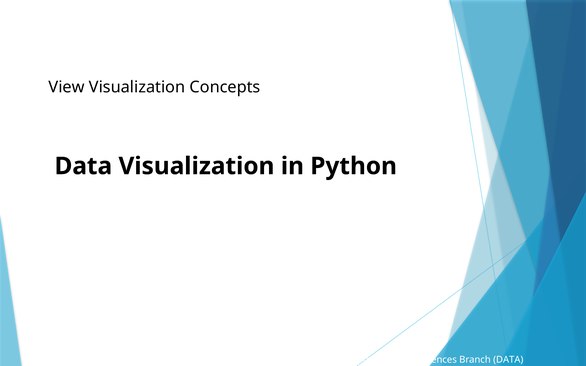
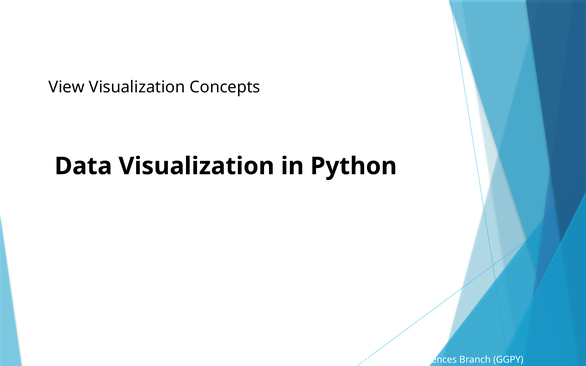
Branch DATA: DATA -> GGPY (508, 360)
